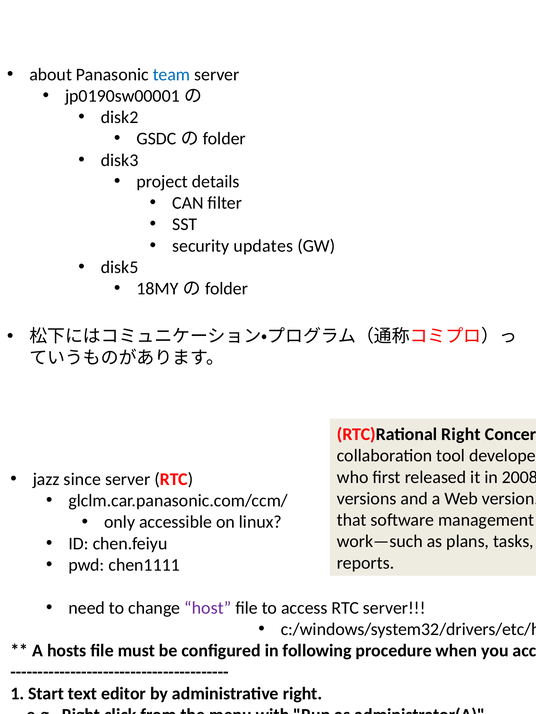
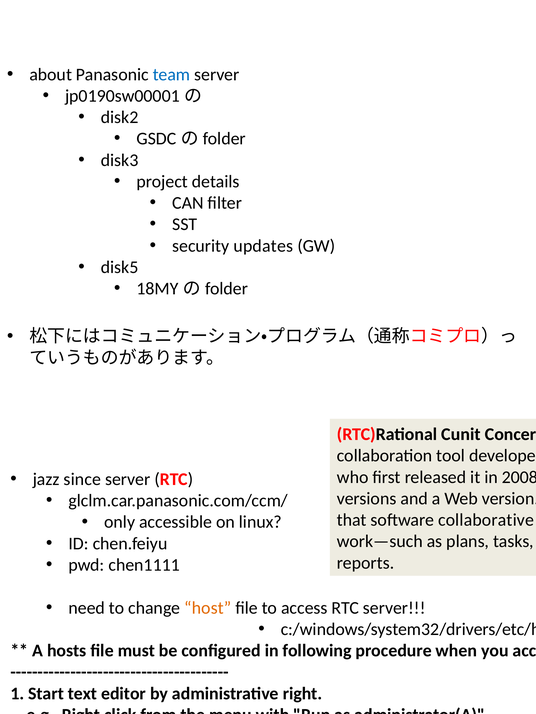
RTC)Rational Right: Right -> Cunit (461, 435)
software management: management -> collaborative (486, 520)
host colour: purple -> orange (208, 608)
